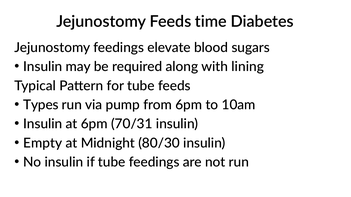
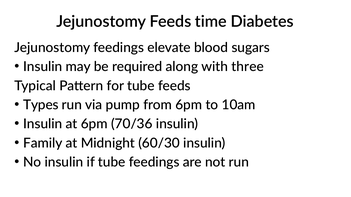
lining: lining -> three (248, 67)
70/31: 70/31 -> 70/36 (132, 124)
Empty: Empty -> Family (43, 143)
80/30: 80/30 -> 60/30 (159, 143)
